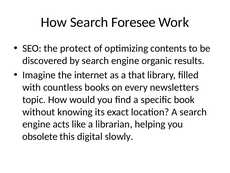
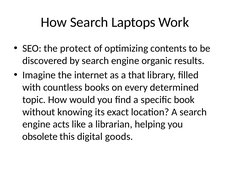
Foresee: Foresee -> Laptops (133, 22)
newsletters: newsletters -> determined (174, 87)
slowly: slowly -> goods (119, 136)
